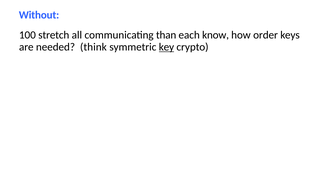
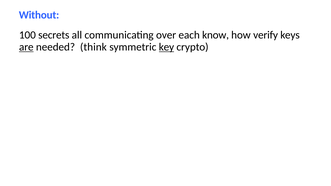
stretch: stretch -> secrets (54, 35)
than: than -> over (166, 35)
order: order -> verify (266, 35)
are underline: none -> present (26, 47)
